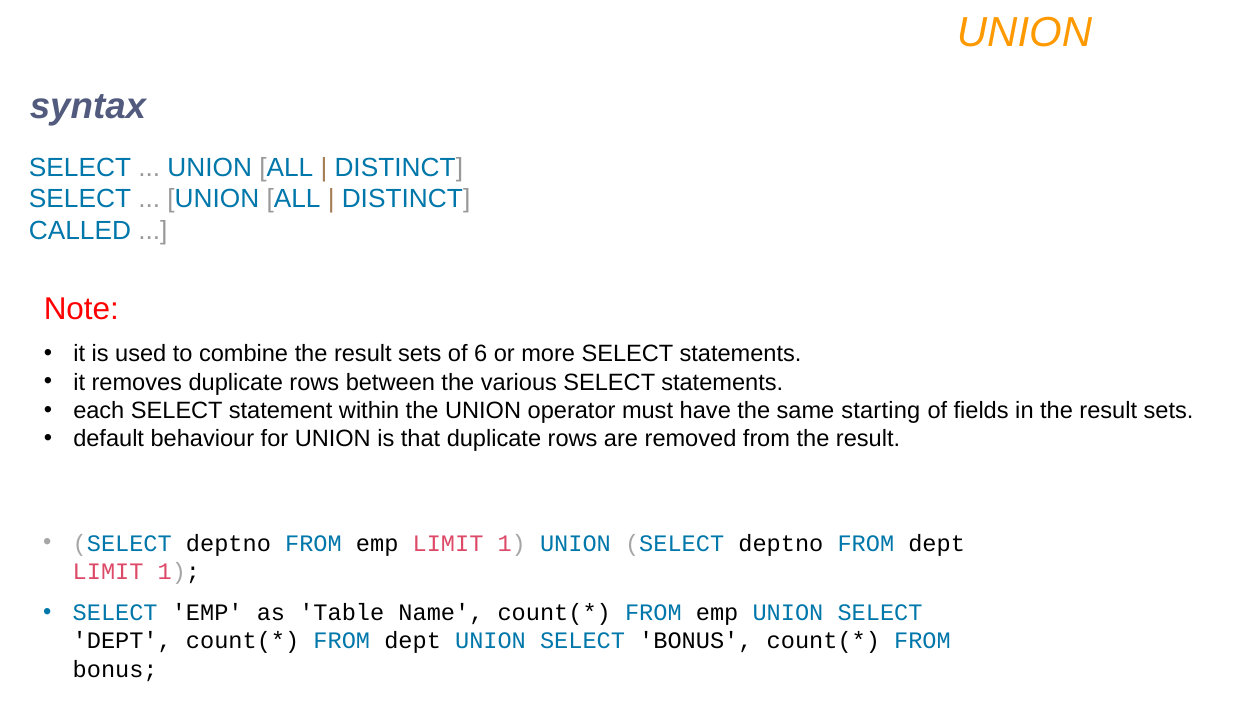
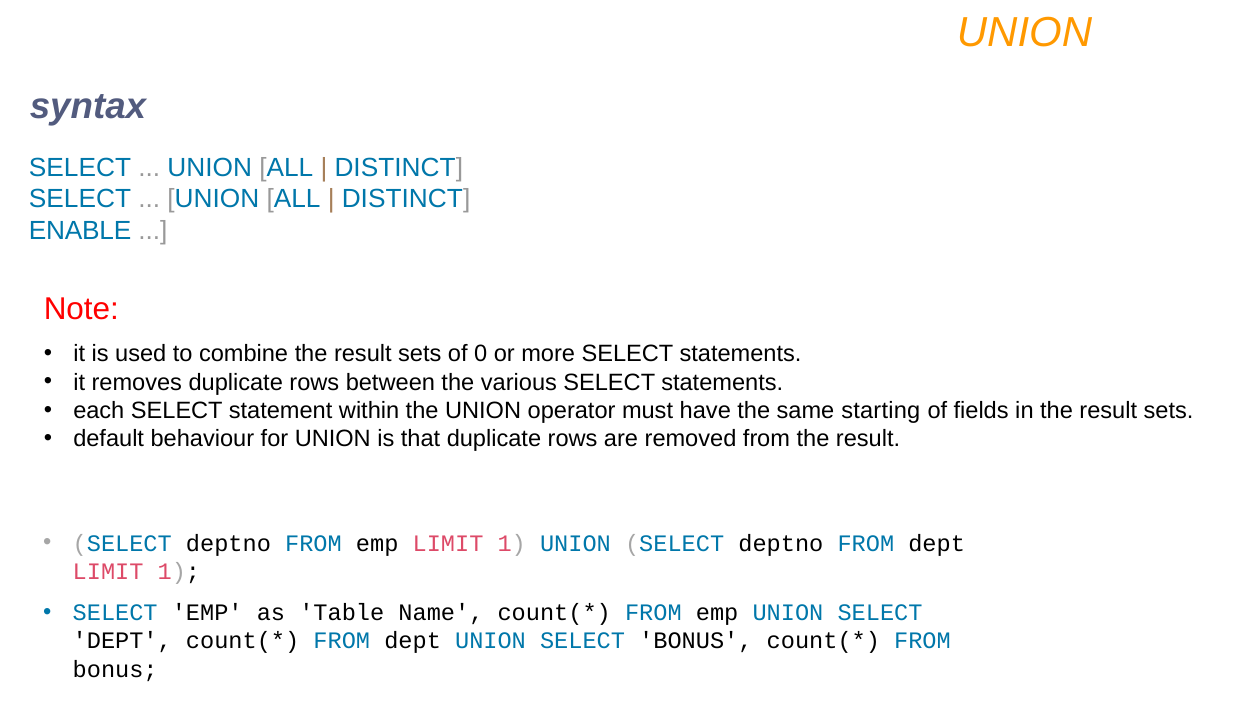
CALLED: CALLED -> ENABLE (80, 231)
6: 6 -> 0 (481, 354)
